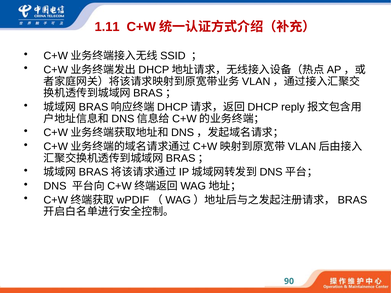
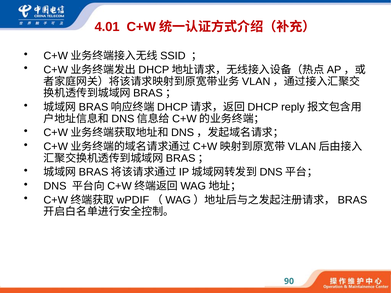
1.11: 1.11 -> 4.01 (107, 27)
